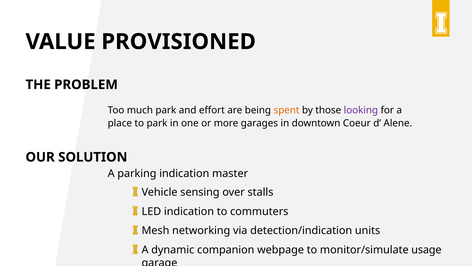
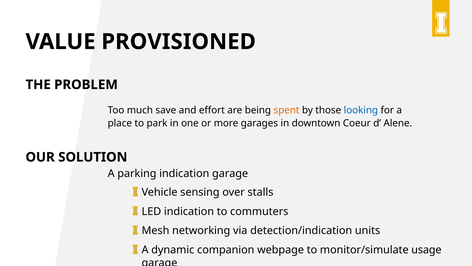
much park: park -> save (166, 110)
looking colour: purple -> blue (361, 110)
indication master: master -> garage (230, 173)
